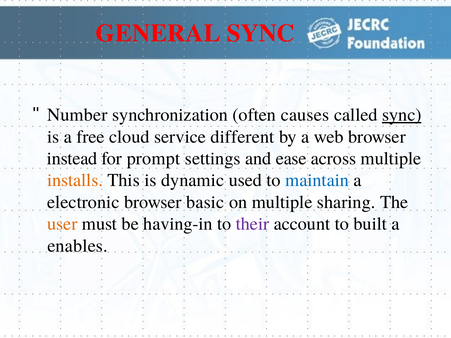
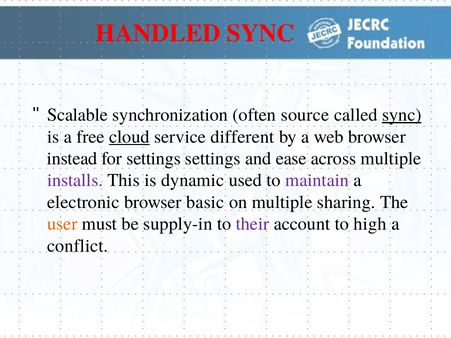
GENERAL: GENERAL -> HANDLED (158, 33)
Number: Number -> Scalable (77, 115)
causes: causes -> source (305, 115)
cloud underline: none -> present (129, 137)
for prompt: prompt -> settings (154, 159)
installs colour: orange -> purple (75, 180)
maintain colour: blue -> purple (317, 180)
having-in: having-in -> supply-in (178, 224)
built: built -> high (370, 224)
enables: enables -> conflict (78, 246)
